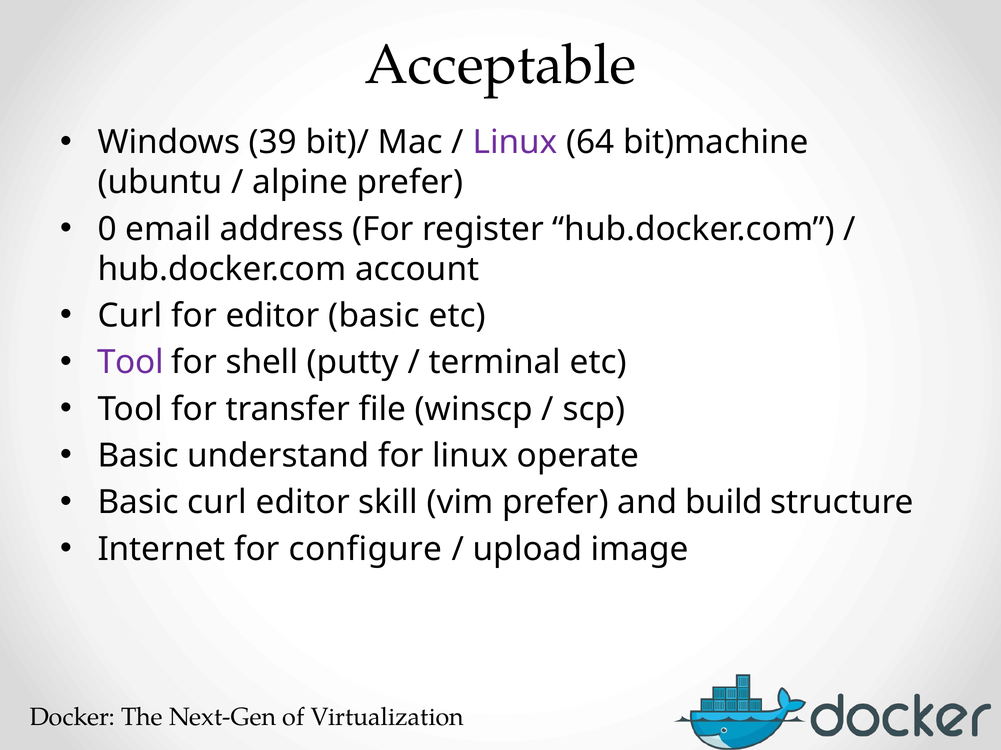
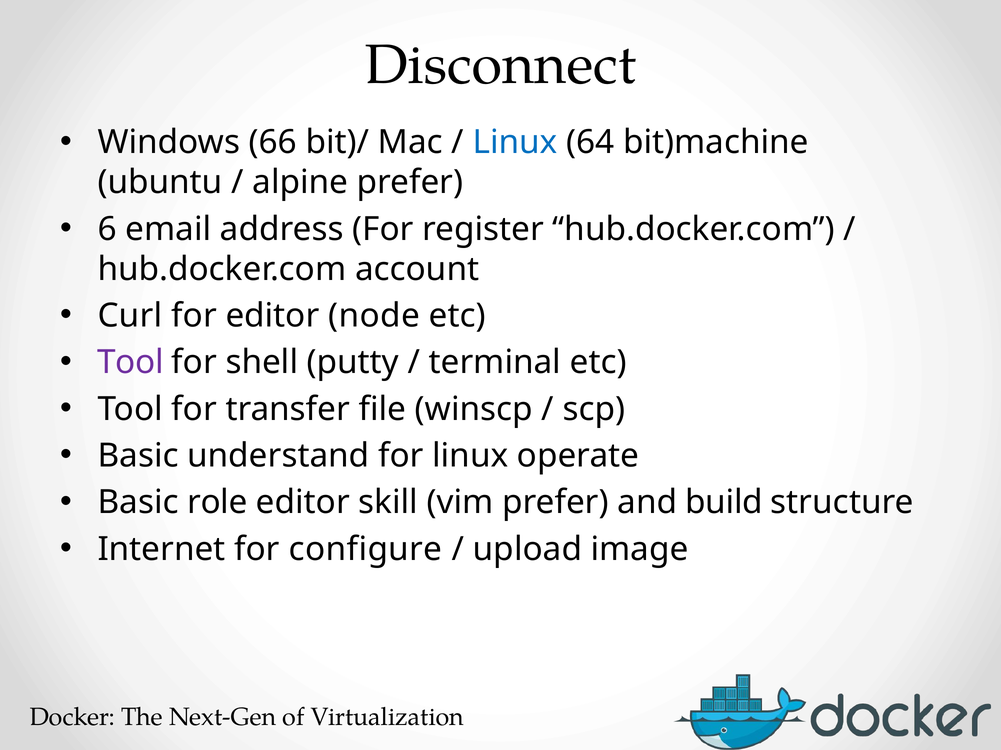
Acceptable: Acceptable -> Disconnect (500, 65)
39: 39 -> 66 (273, 143)
Linux colour: purple -> blue (515, 143)
0: 0 -> 6 (107, 229)
editor basic: basic -> node (374, 316)
Basic curl: curl -> role (217, 503)
